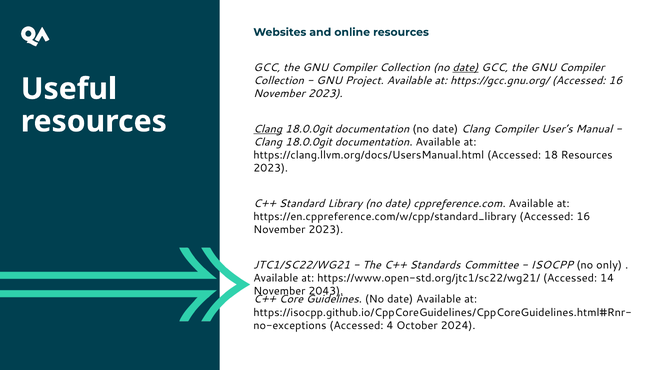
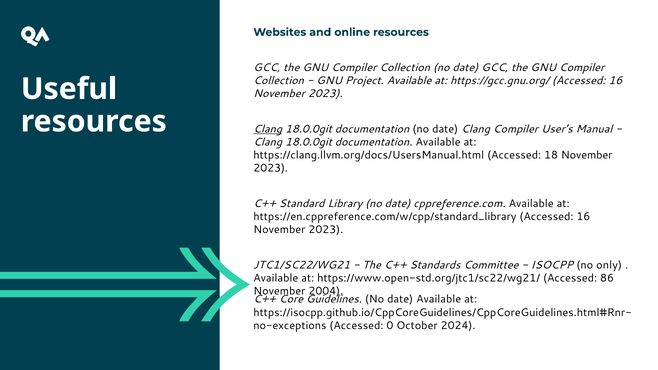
date underline: present -> none (465, 67)
18 Resources: Resources -> November (587, 155)
14: 14 -> 86 (607, 278)
2043: 2043 -> 2004 (326, 291)
4: 4 -> 0 (390, 326)
